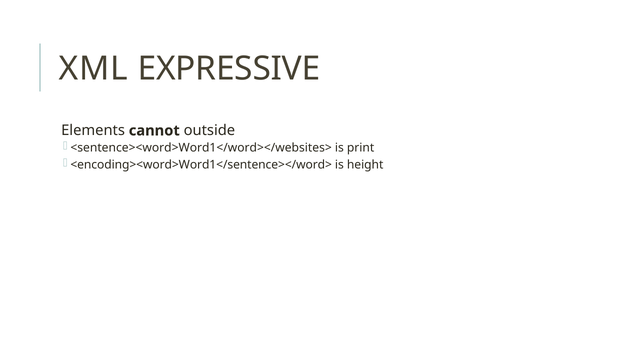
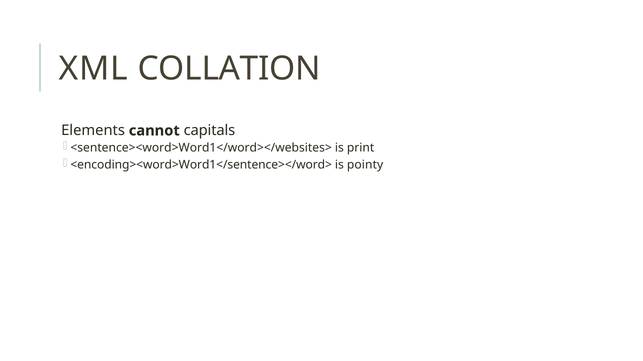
EXPRESSIVE: EXPRESSIVE -> COLLATION (229, 69)
outside: outside -> capitals (209, 131)
height: height -> pointy (365, 165)
